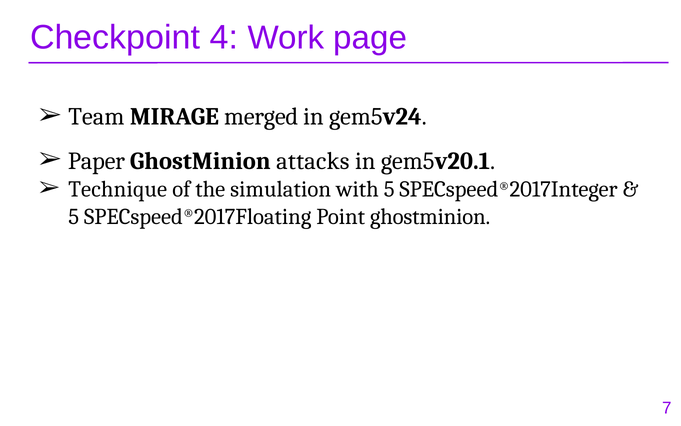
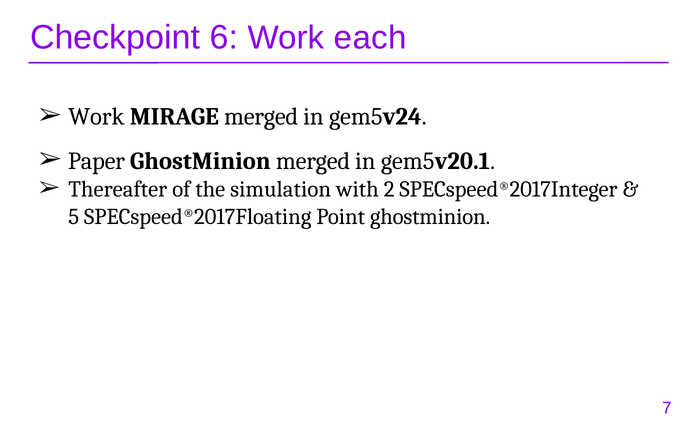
4: 4 -> 6 (224, 37)
page: page -> each (370, 38)
Team: Team -> Work (96, 117)
GhostMinion attacks: attacks -> merged (313, 161)
Technique: Technique -> Thereafter (118, 189)
with 5: 5 -> 2 (389, 189)
